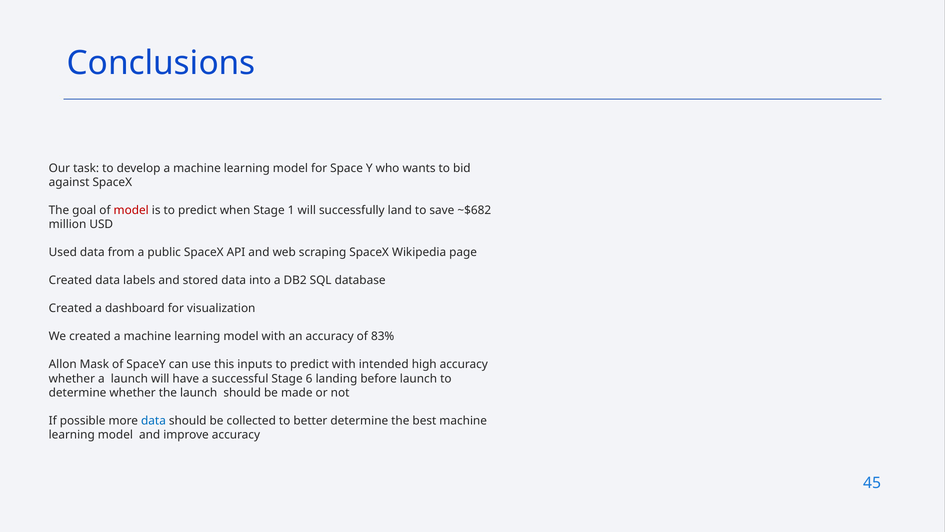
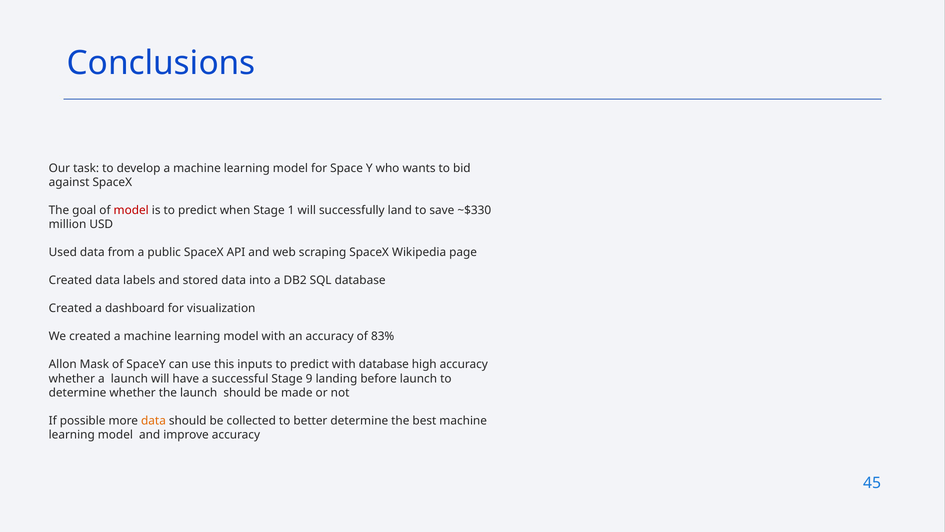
~$682: ~$682 -> ~$330 (474, 210)
with intended: intended -> database (384, 364)
6: 6 -> 9 (309, 378)
data colour: blue -> orange (153, 420)
